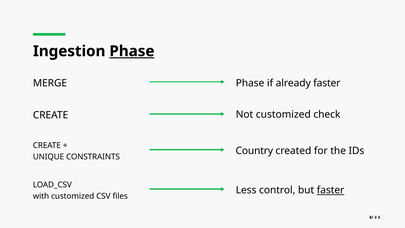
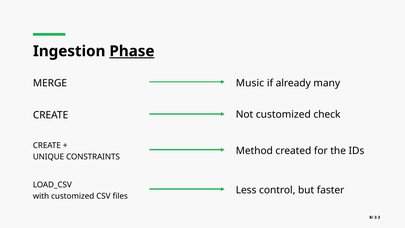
Phase: Phase -> Music (250, 83)
already faster: faster -> many (327, 83)
Country: Country -> Method (254, 151)
faster underline: present -> none (331, 190)
